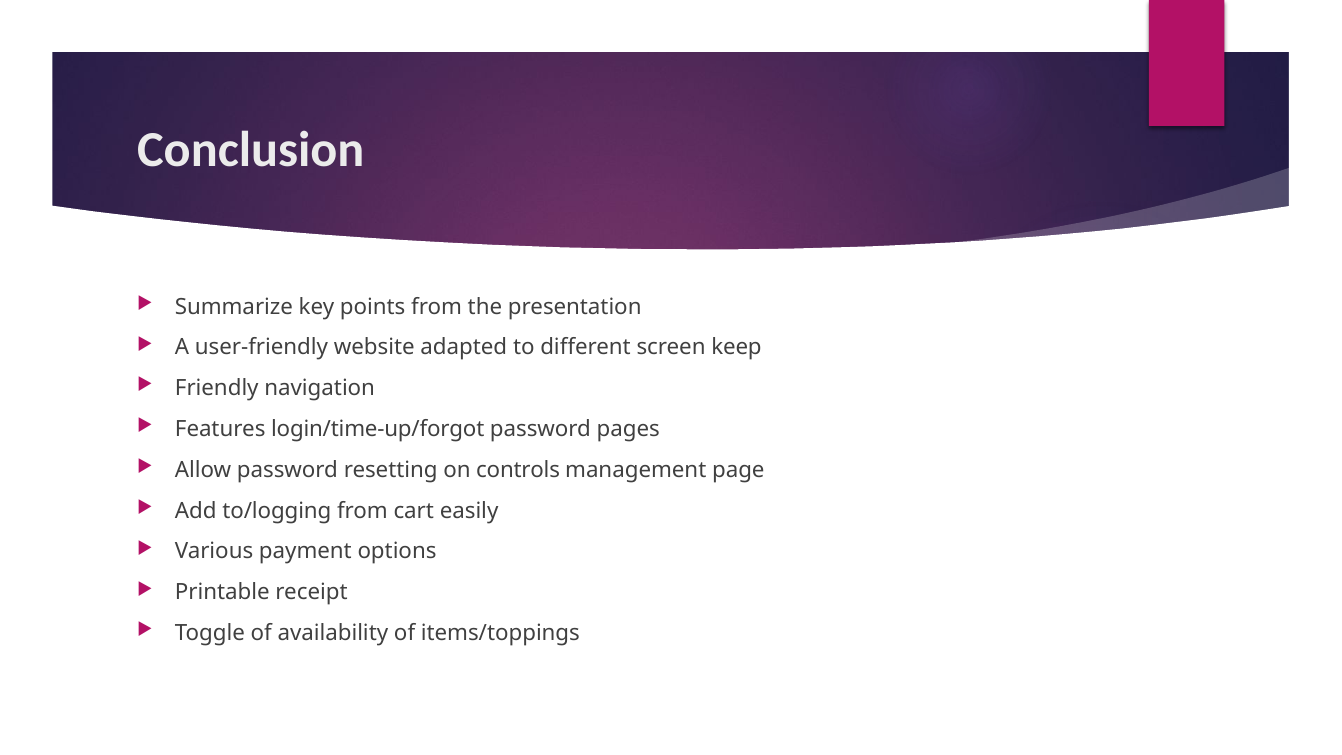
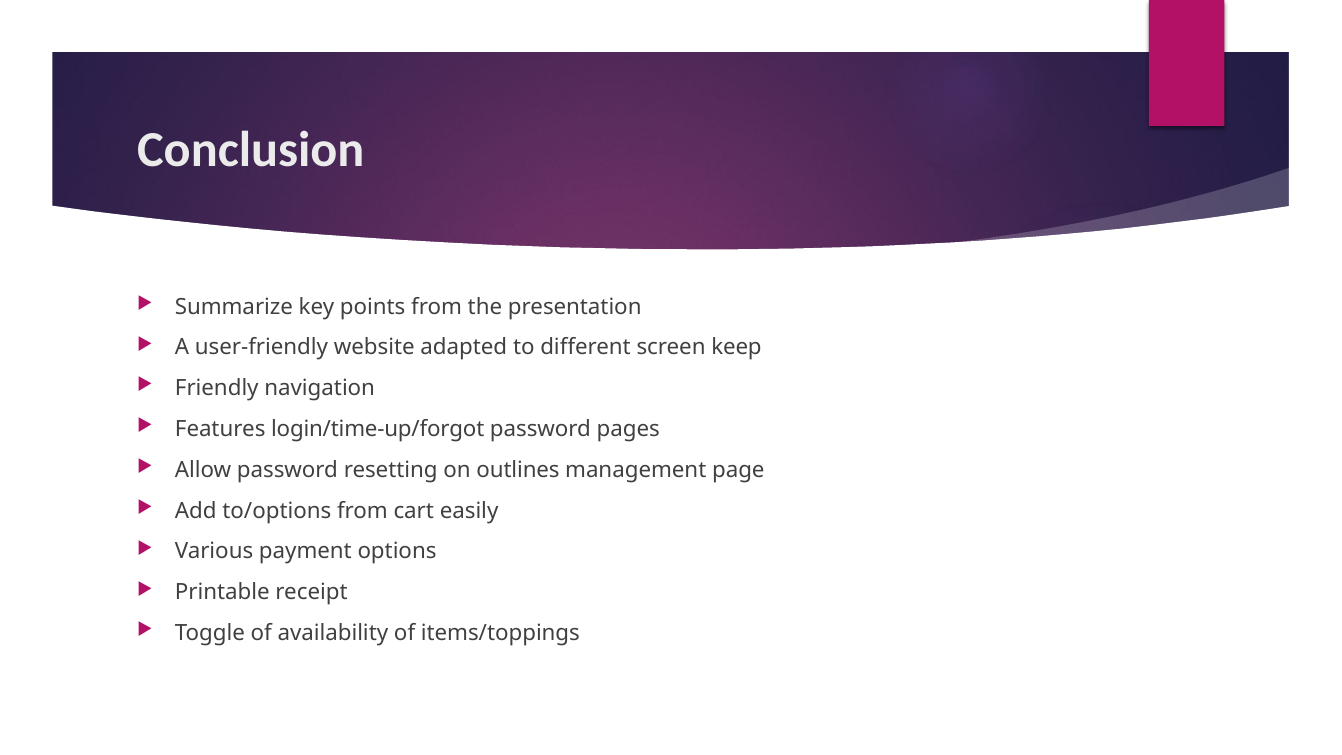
controls: controls -> outlines (518, 470)
to/logging: to/logging -> to/options (277, 511)
